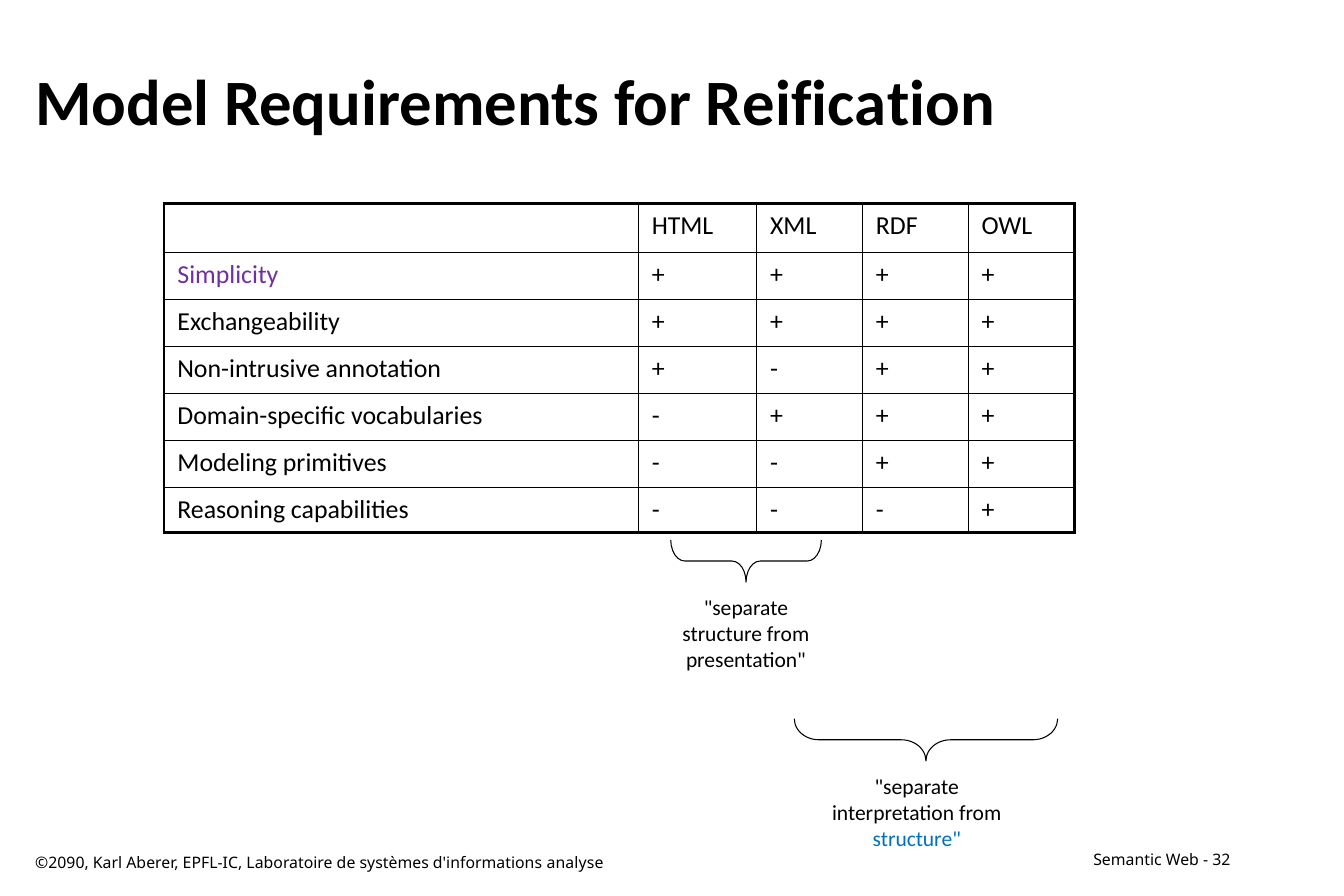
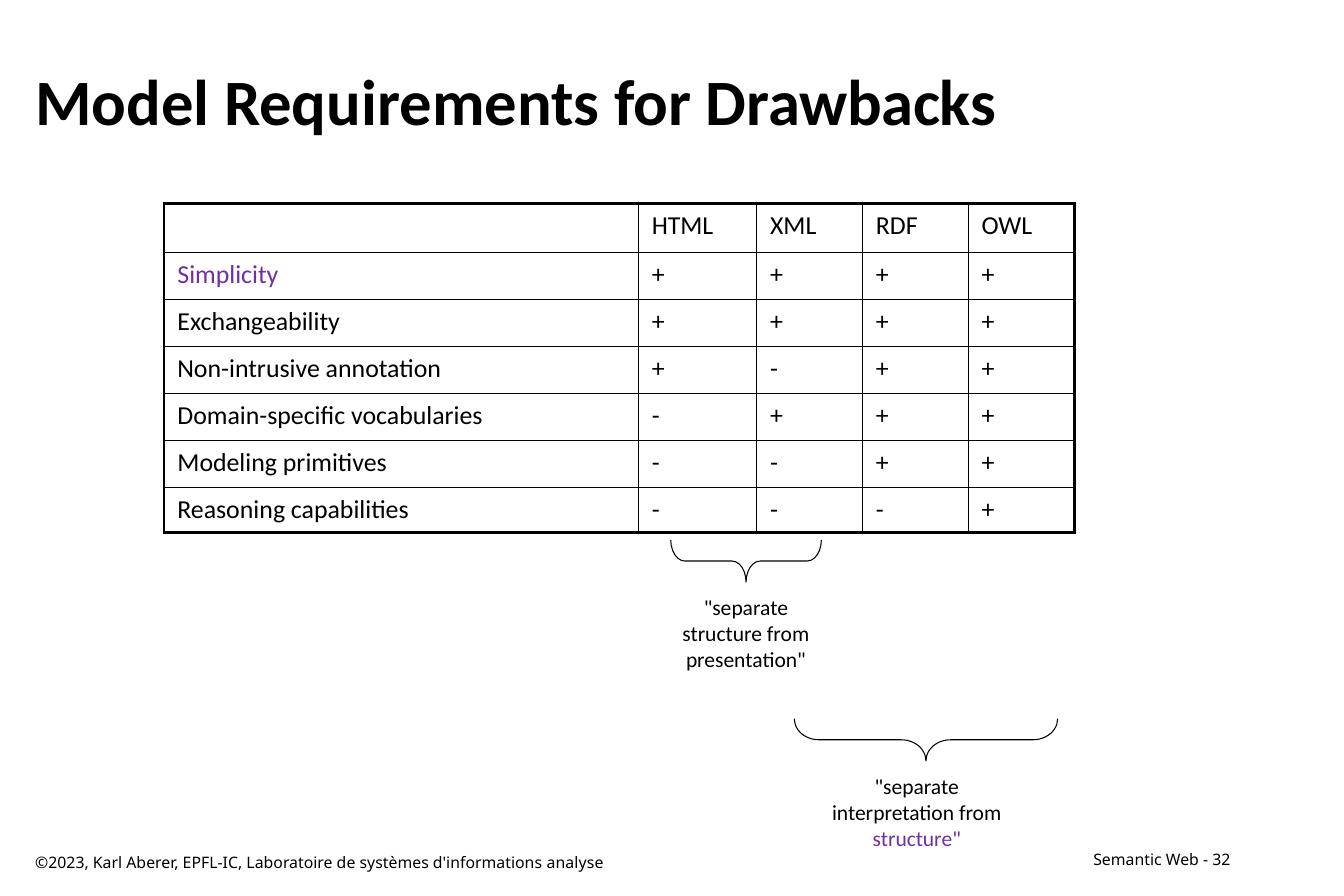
Reification: Reification -> Drawbacks (851, 104)
structure colour: blue -> purple (917, 839)
©2090: ©2090 -> ©2023 (62, 863)
